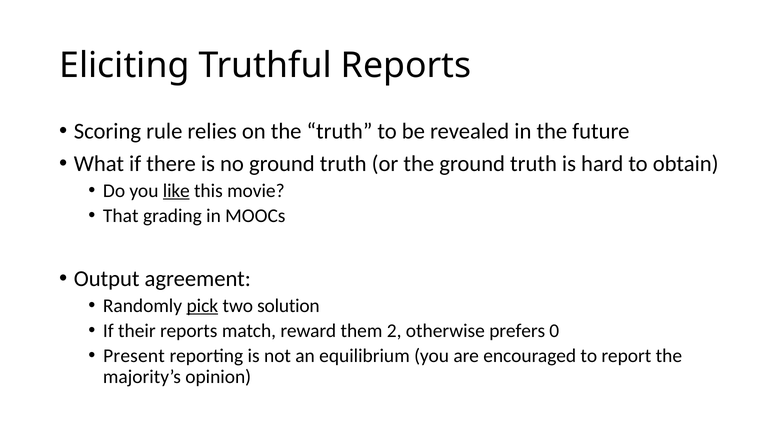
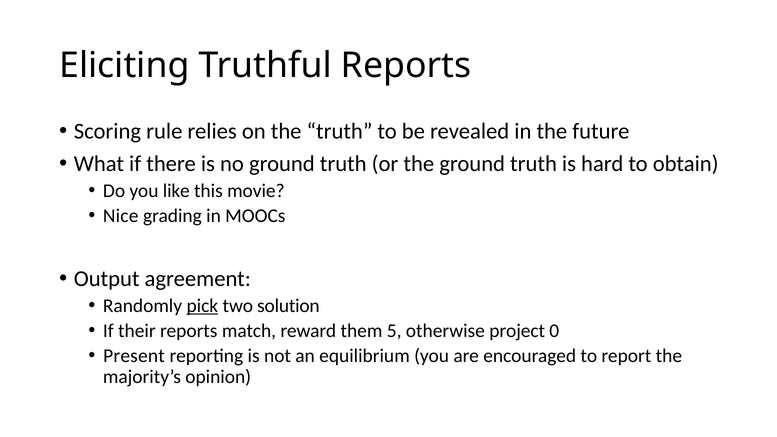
like underline: present -> none (176, 191)
That: That -> Nice (121, 216)
2: 2 -> 5 (394, 331)
prefers: prefers -> project (517, 331)
